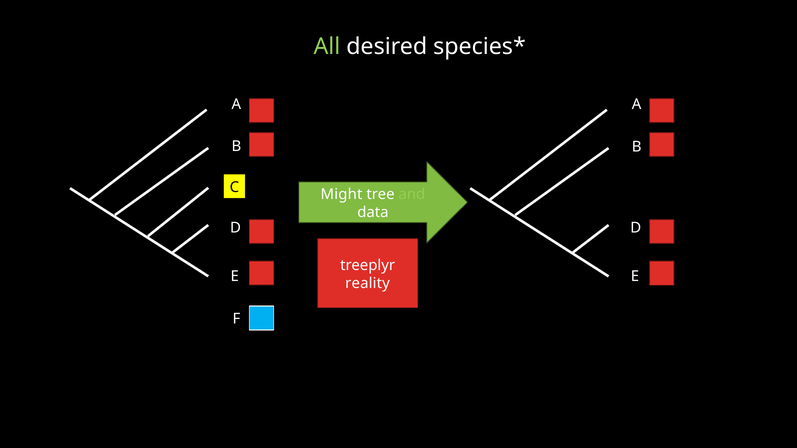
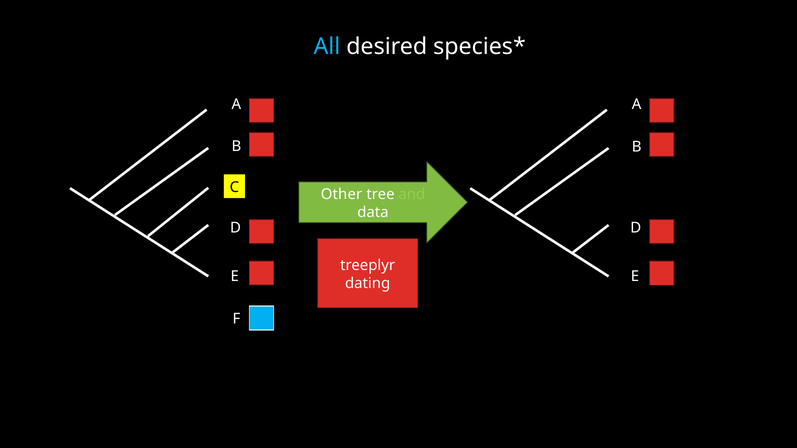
All colour: light green -> light blue (327, 47)
Might: Might -> Other (342, 194)
reality: reality -> dating (368, 283)
